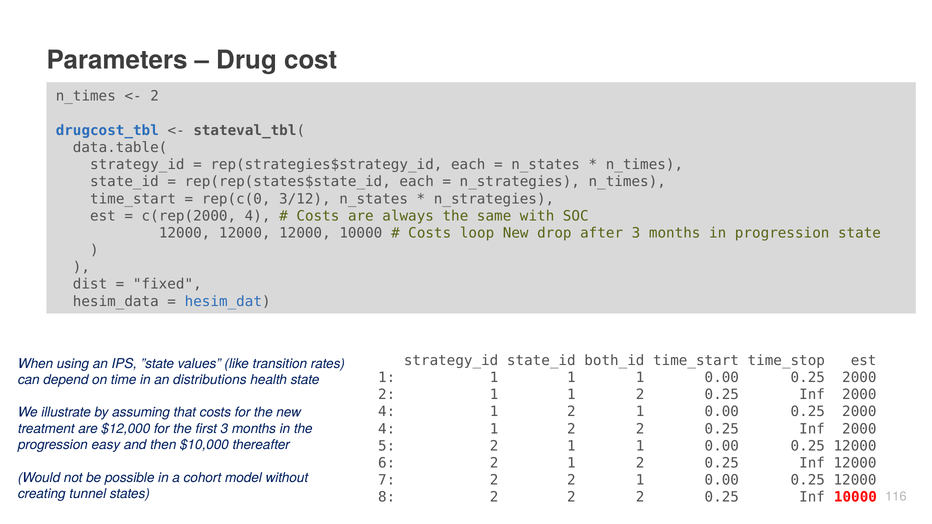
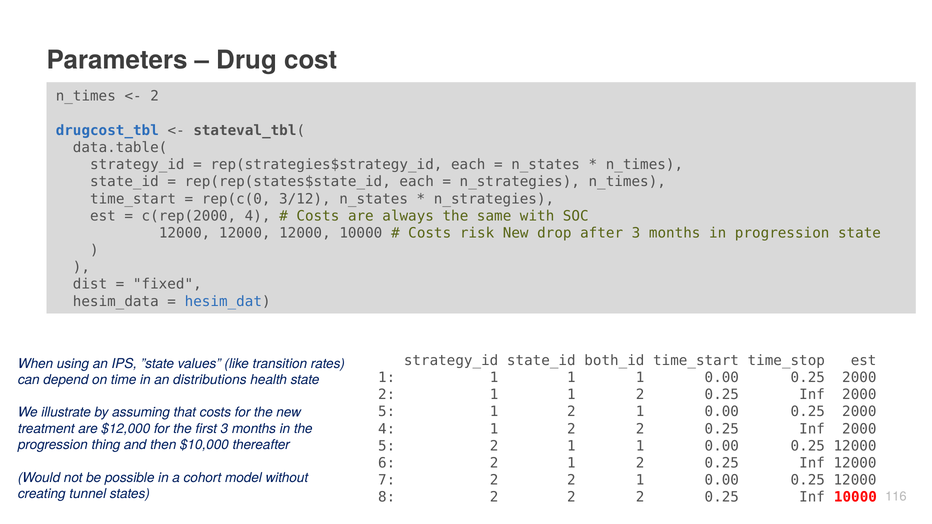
loop: loop -> risk (477, 233)
4: 4 -> 5 (387, 412)
easy: easy -> thing (106, 445)
